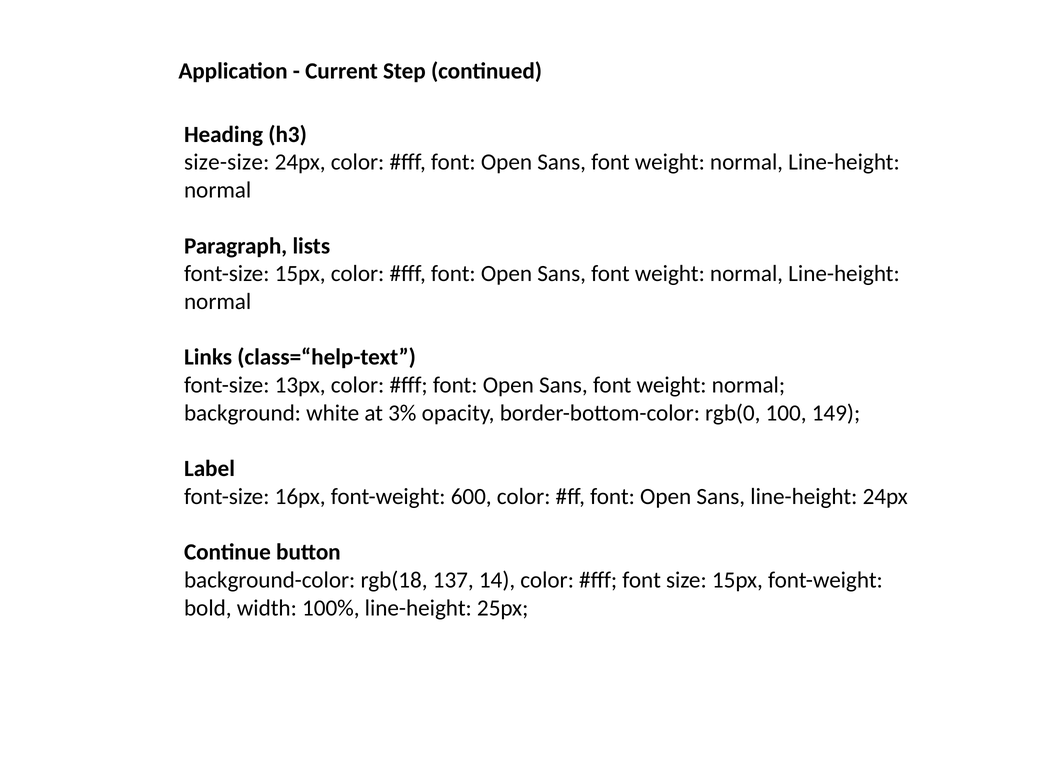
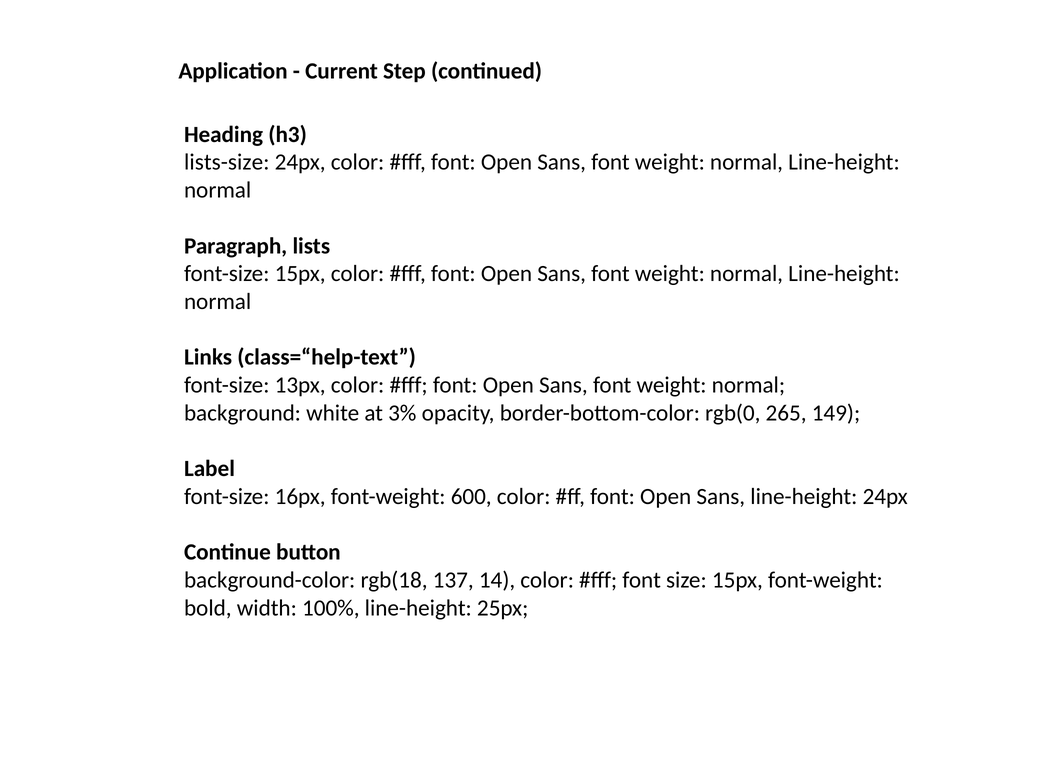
size-size: size-size -> lists-size (227, 162)
100: 100 -> 265 (786, 413)
